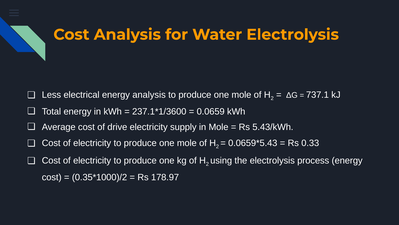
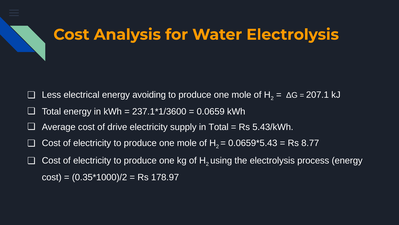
energy analysis: analysis -> avoiding (149, 95)
737.1: 737.1 -> 207.1 (317, 95)
in Mole: Mole -> Total (219, 127)
0.33: 0.33 -> 8.77 (310, 143)
